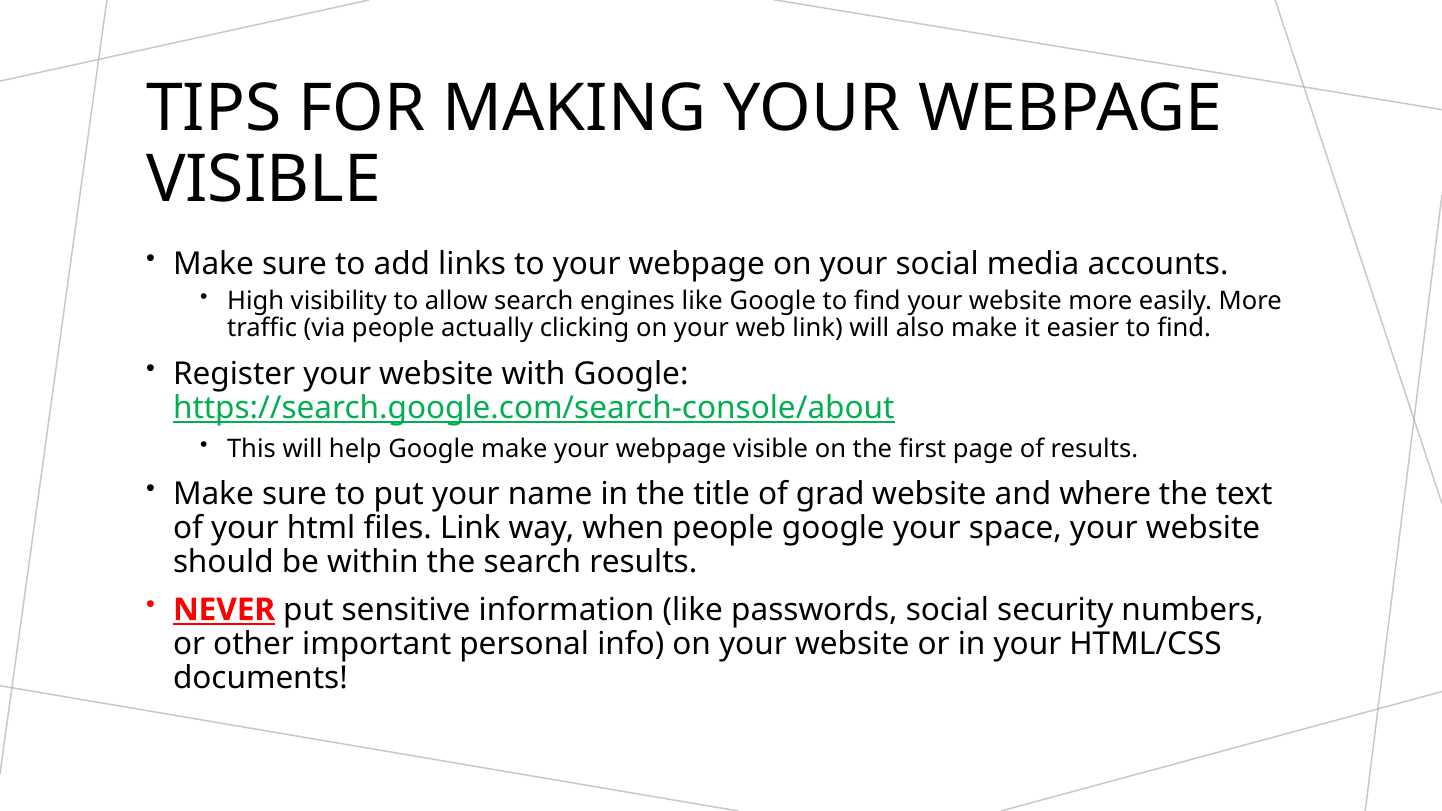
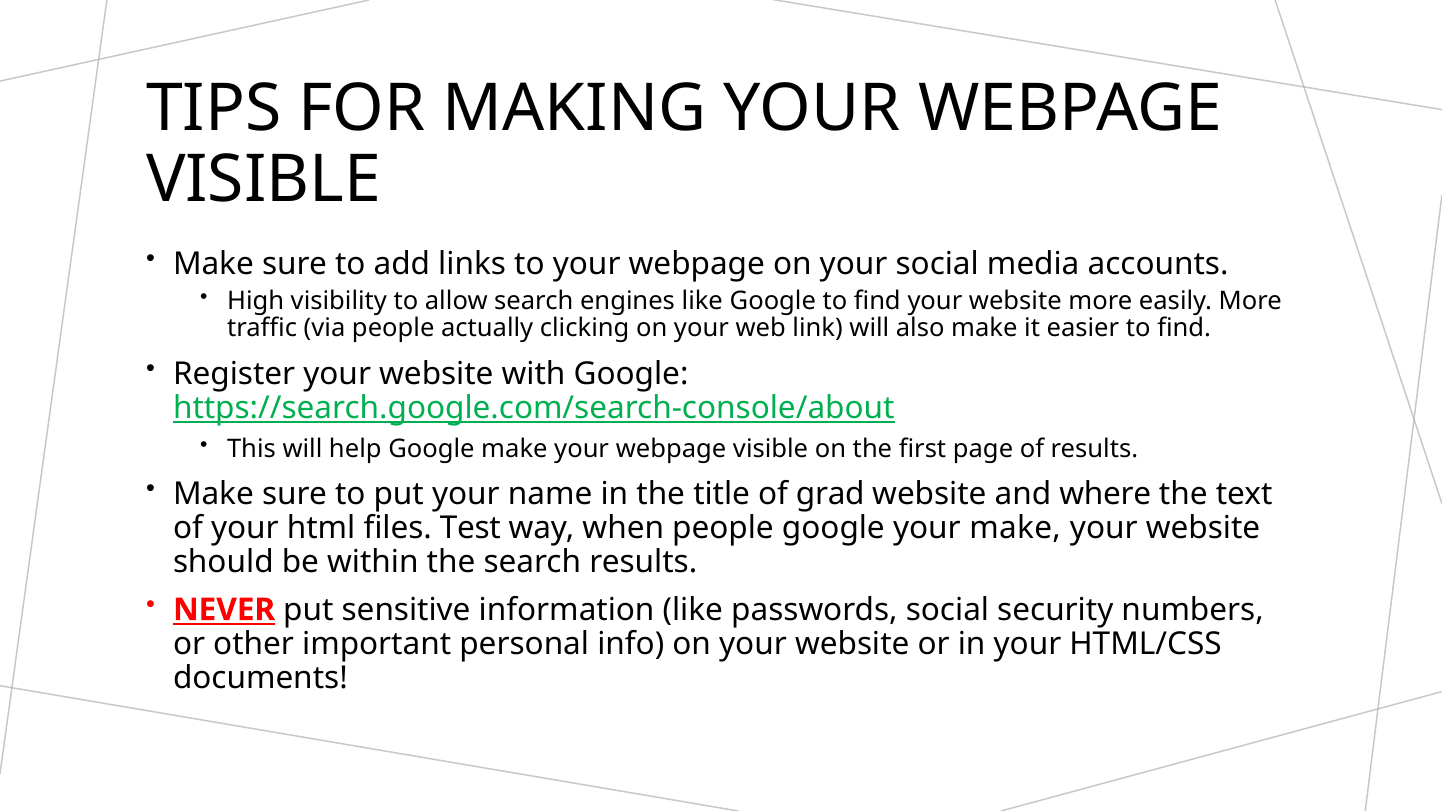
files Link: Link -> Test (470, 528)
your space: space -> make (1015, 528)
